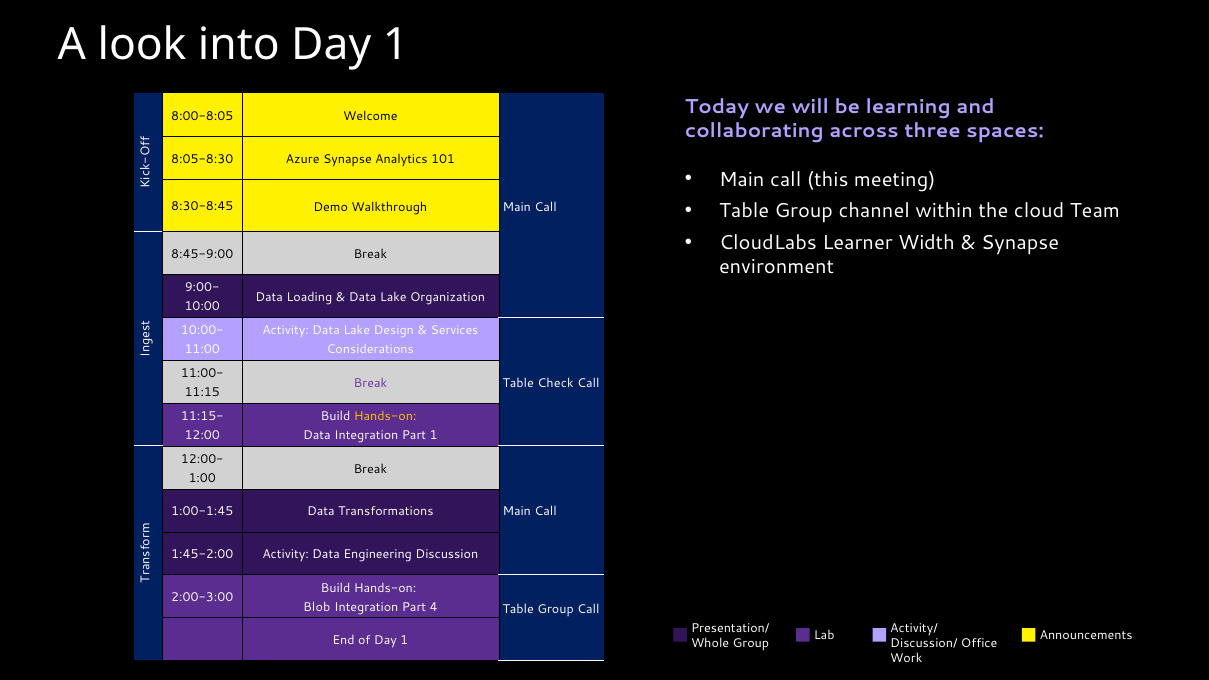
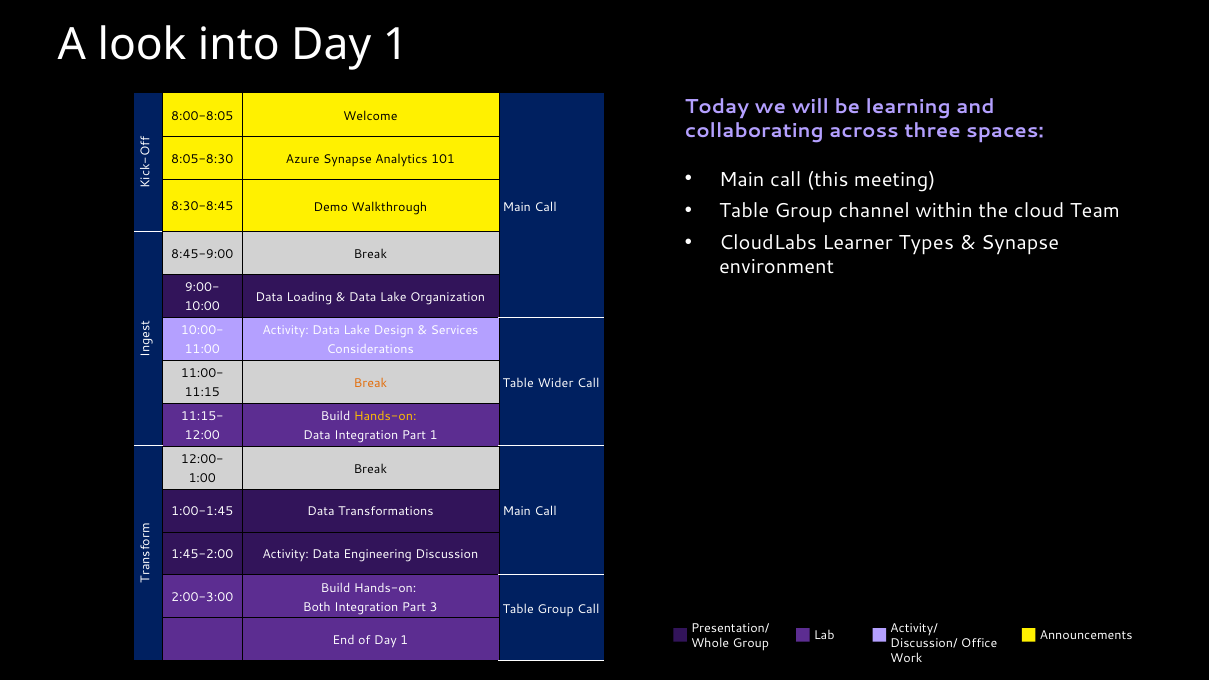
Width: Width -> Types (926, 243)
Break colour: purple -> orange (370, 383)
Check: Check -> Wider (556, 383)
Blob: Blob -> Both (317, 607)
4: 4 -> 3 (434, 607)
